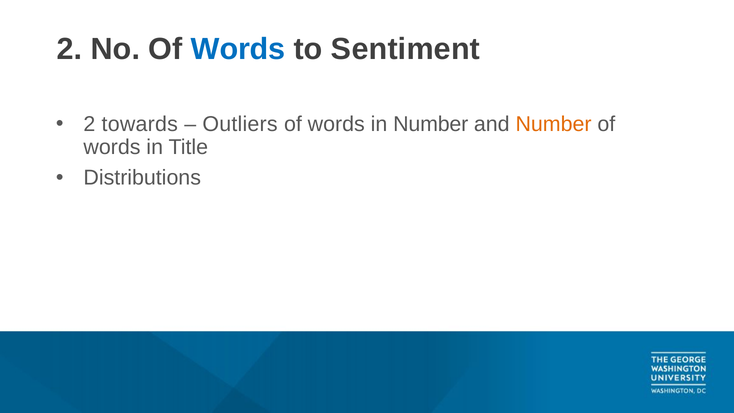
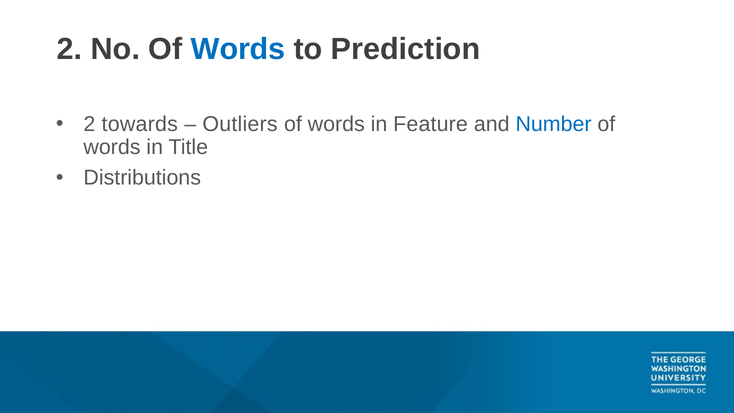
Sentiment: Sentiment -> Prediction (406, 49)
in Number: Number -> Feature (431, 124)
Number colour: orange -> blue (554, 124)
